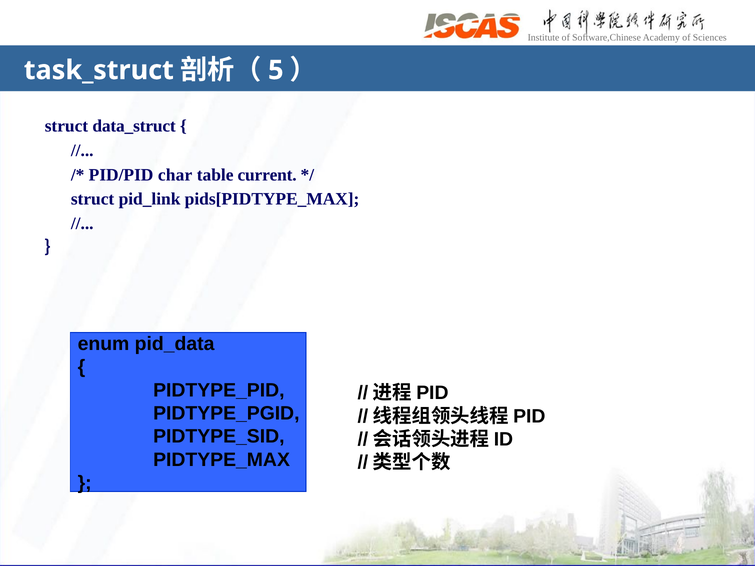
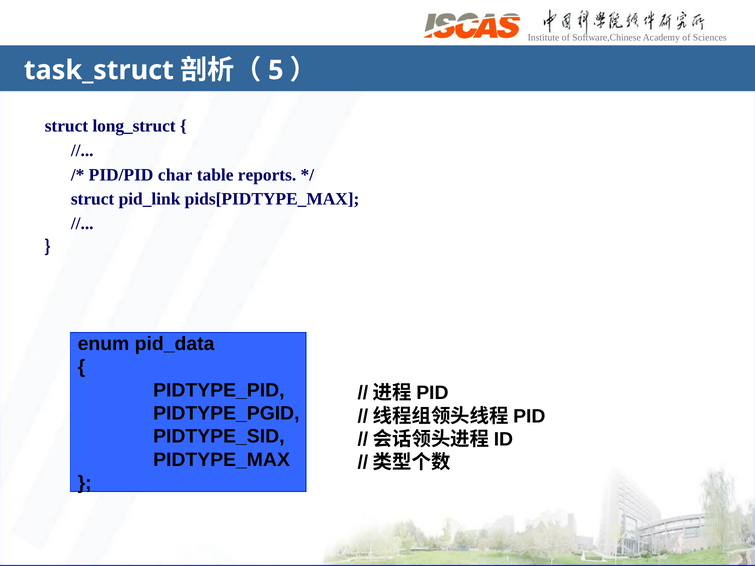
data_struct: data_struct -> long_struct (134, 126)
current: current -> reports (267, 175)
